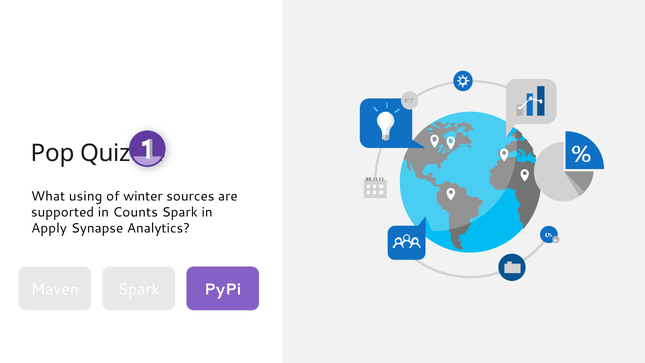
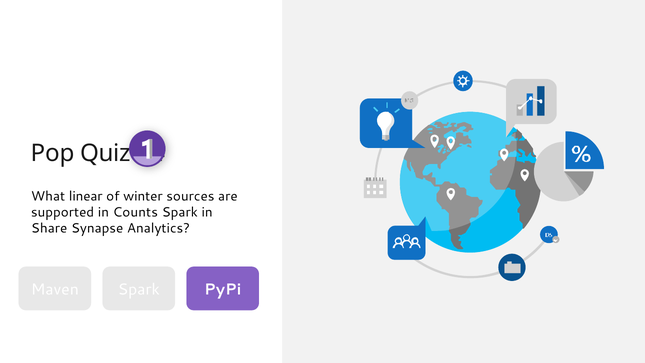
using: using -> linear (86, 196)
Apply: Apply -> Share (49, 228)
